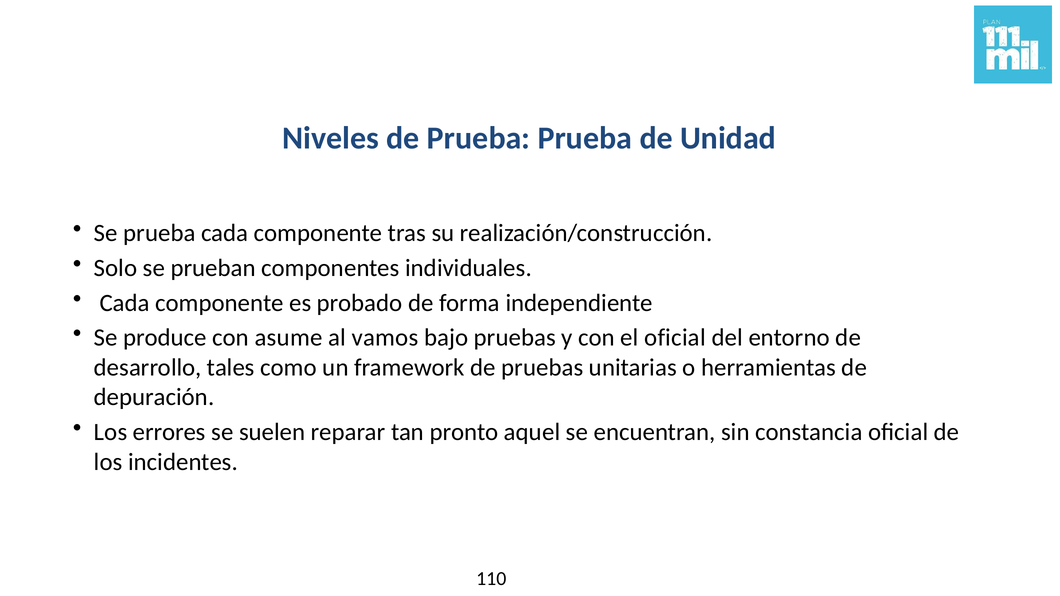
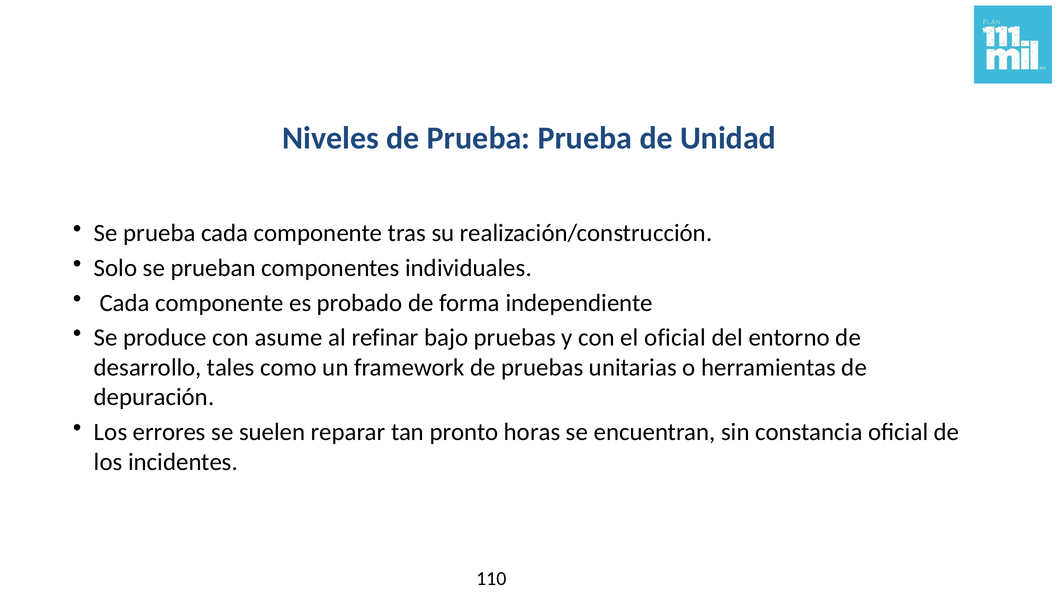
vamos: vamos -> refinar (385, 338)
aquel: aquel -> horas (532, 432)
